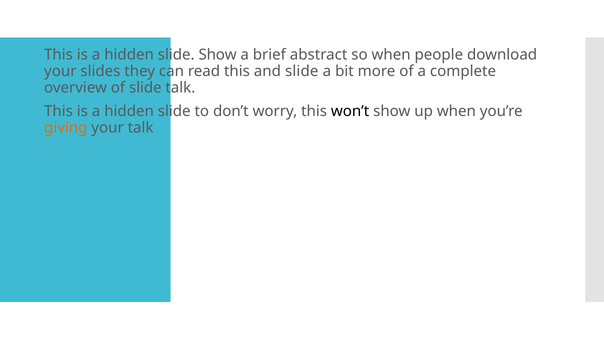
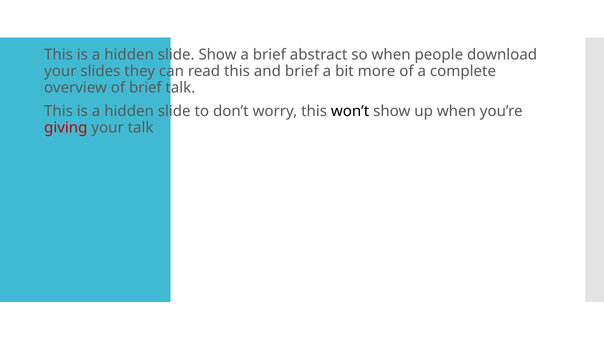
and slide: slide -> brief (302, 71)
of slide: slide -> brief (145, 87)
giving colour: orange -> red (66, 128)
